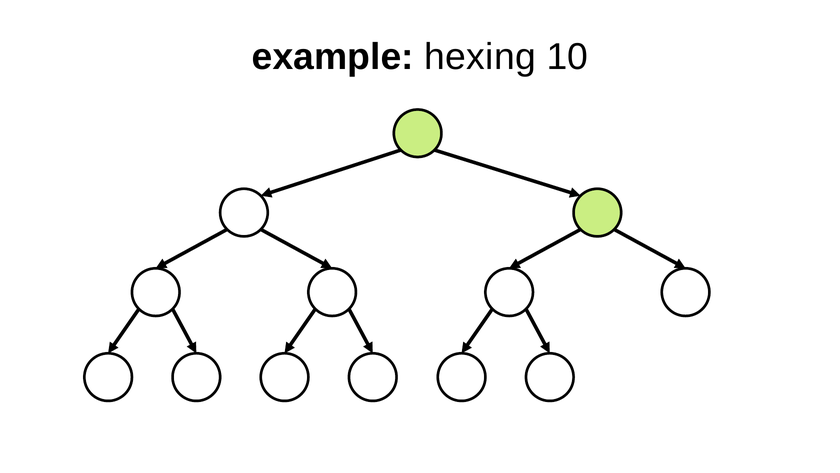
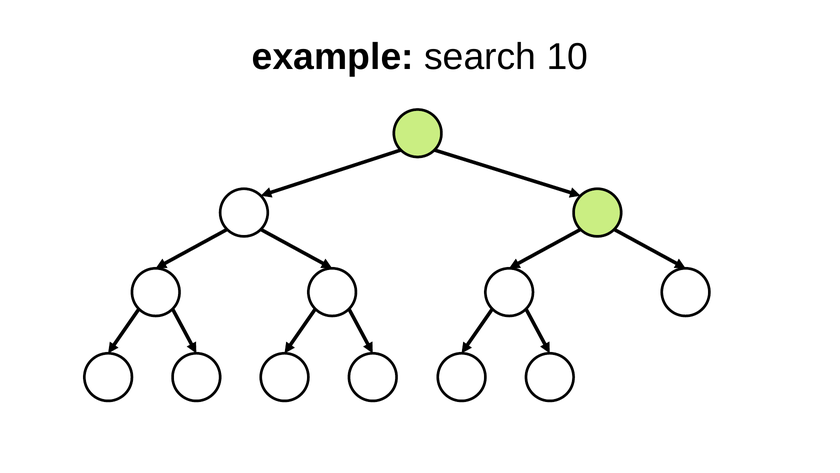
hexing: hexing -> search (480, 57)
